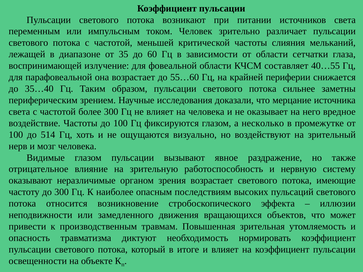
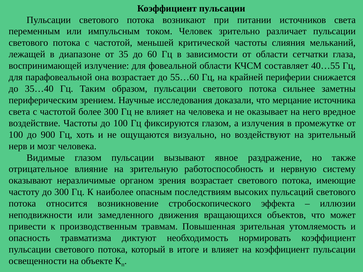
несколько: несколько -> излучения (263, 123)
514: 514 -> 900 (48, 135)
